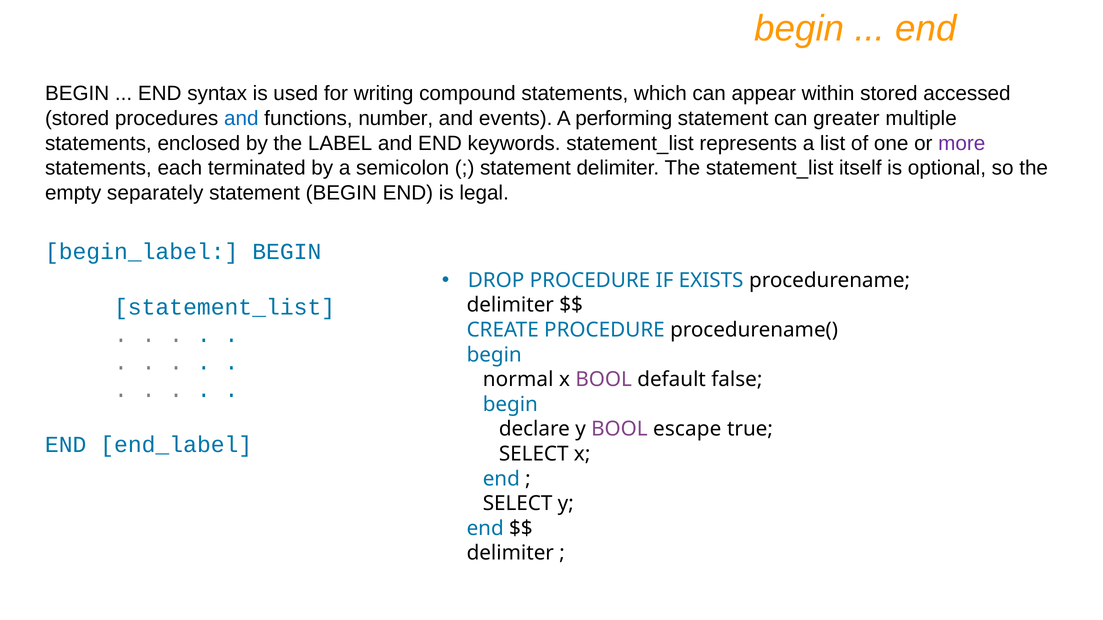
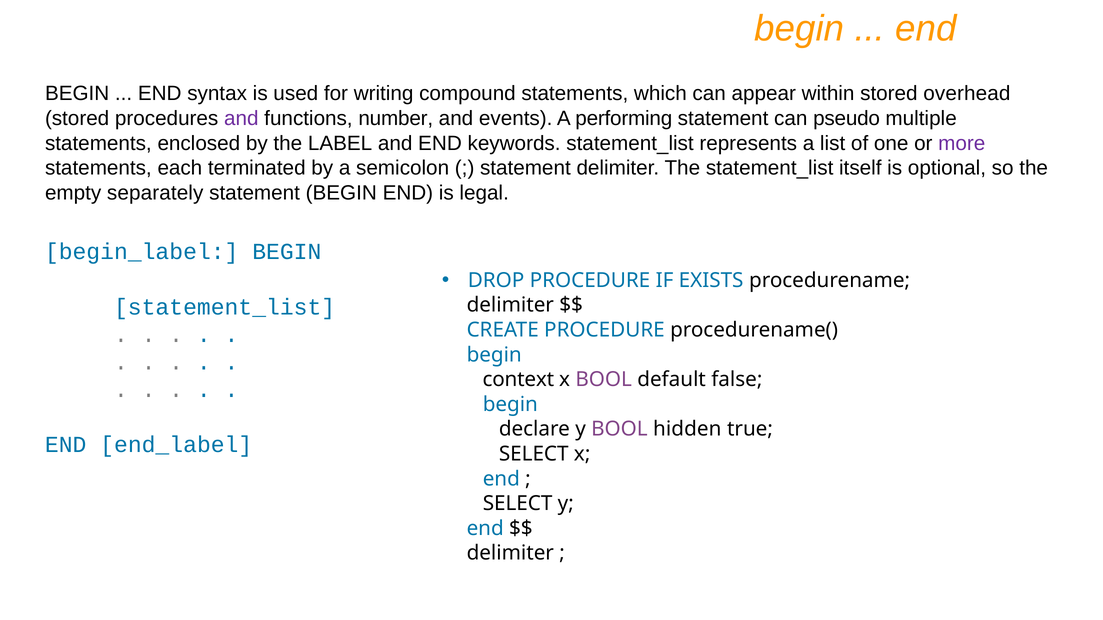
accessed: accessed -> overhead (967, 94)
and colour: blue -> purple (241, 119)
greater: greater -> pseudo (847, 119)
normal: normal -> context (518, 380)
escape: escape -> hidden (687, 429)
